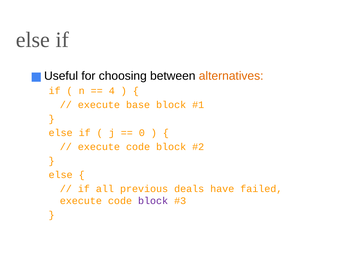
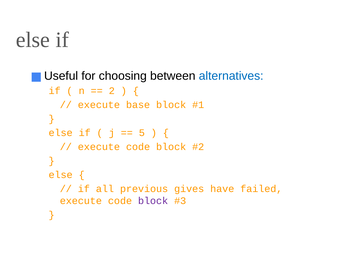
alternatives colour: orange -> blue (231, 76)
4: 4 -> 2 (112, 91)
0: 0 -> 5 (142, 133)
deals: deals -> gives (189, 189)
